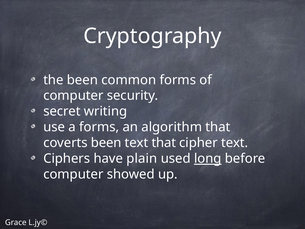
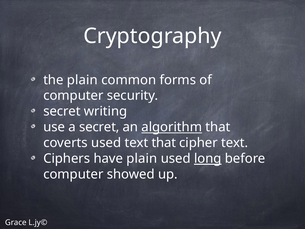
the been: been -> plain (82, 80)
a forms: forms -> secret (99, 127)
algorithm underline: none -> present (172, 127)
coverts been: been -> used (106, 143)
